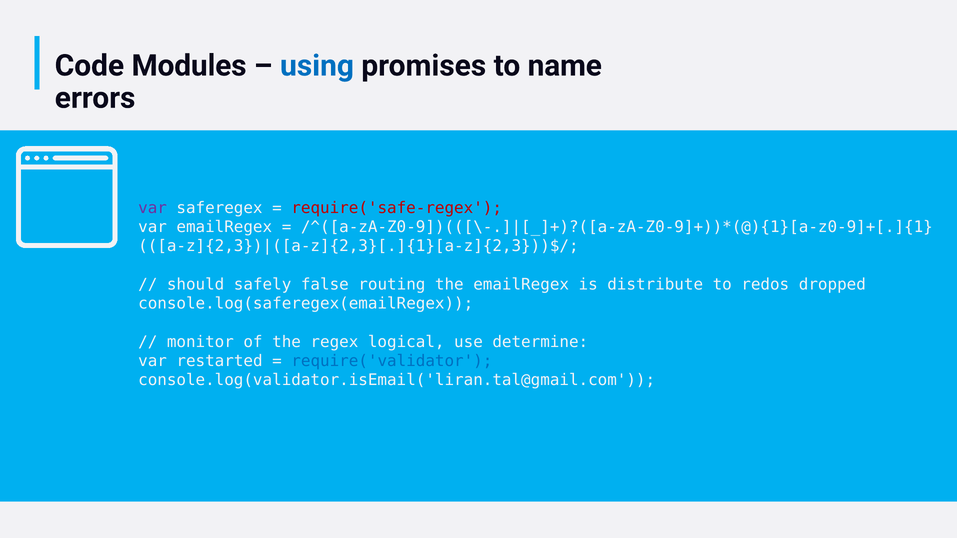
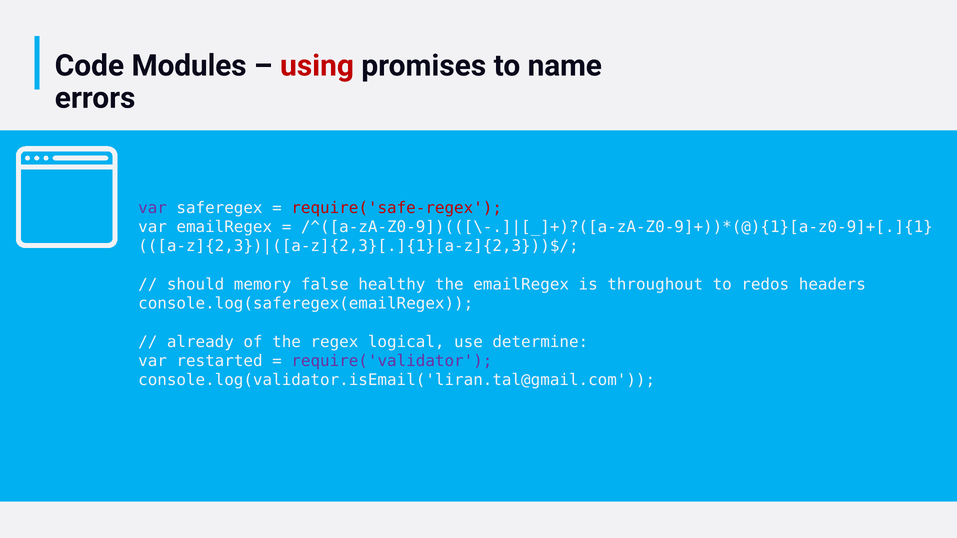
using colour: blue -> red (317, 66)
safely: safely -> memory (263, 285)
routing: routing -> healthy (392, 285)
distribute: distribute -> throughout (655, 285)
dropped: dropped -> headers (832, 285)
monitor: monitor -> already (200, 342)
require('validator colour: blue -> purple (392, 361)
